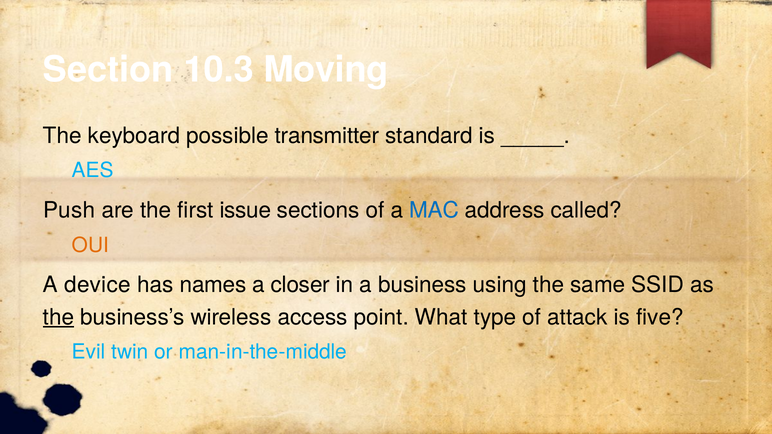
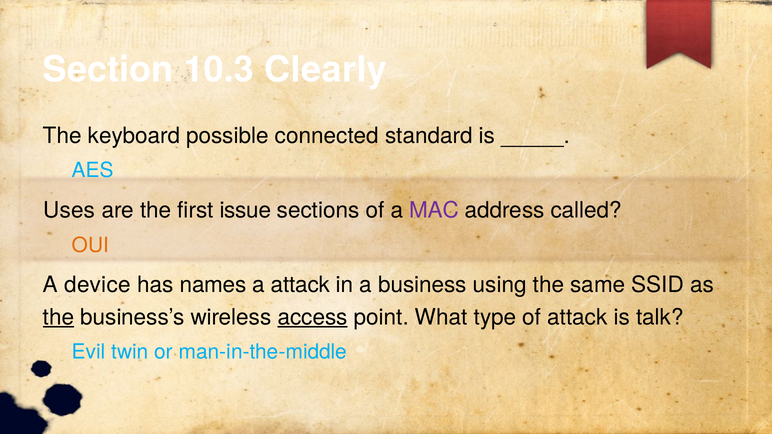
Moving: Moving -> Clearly (326, 70)
transmitter: transmitter -> connected (327, 136)
Push: Push -> Uses (69, 210)
MAC colour: blue -> purple (434, 210)
a closer: closer -> attack (300, 285)
access underline: none -> present (313, 317)
five: five -> talk (660, 317)
